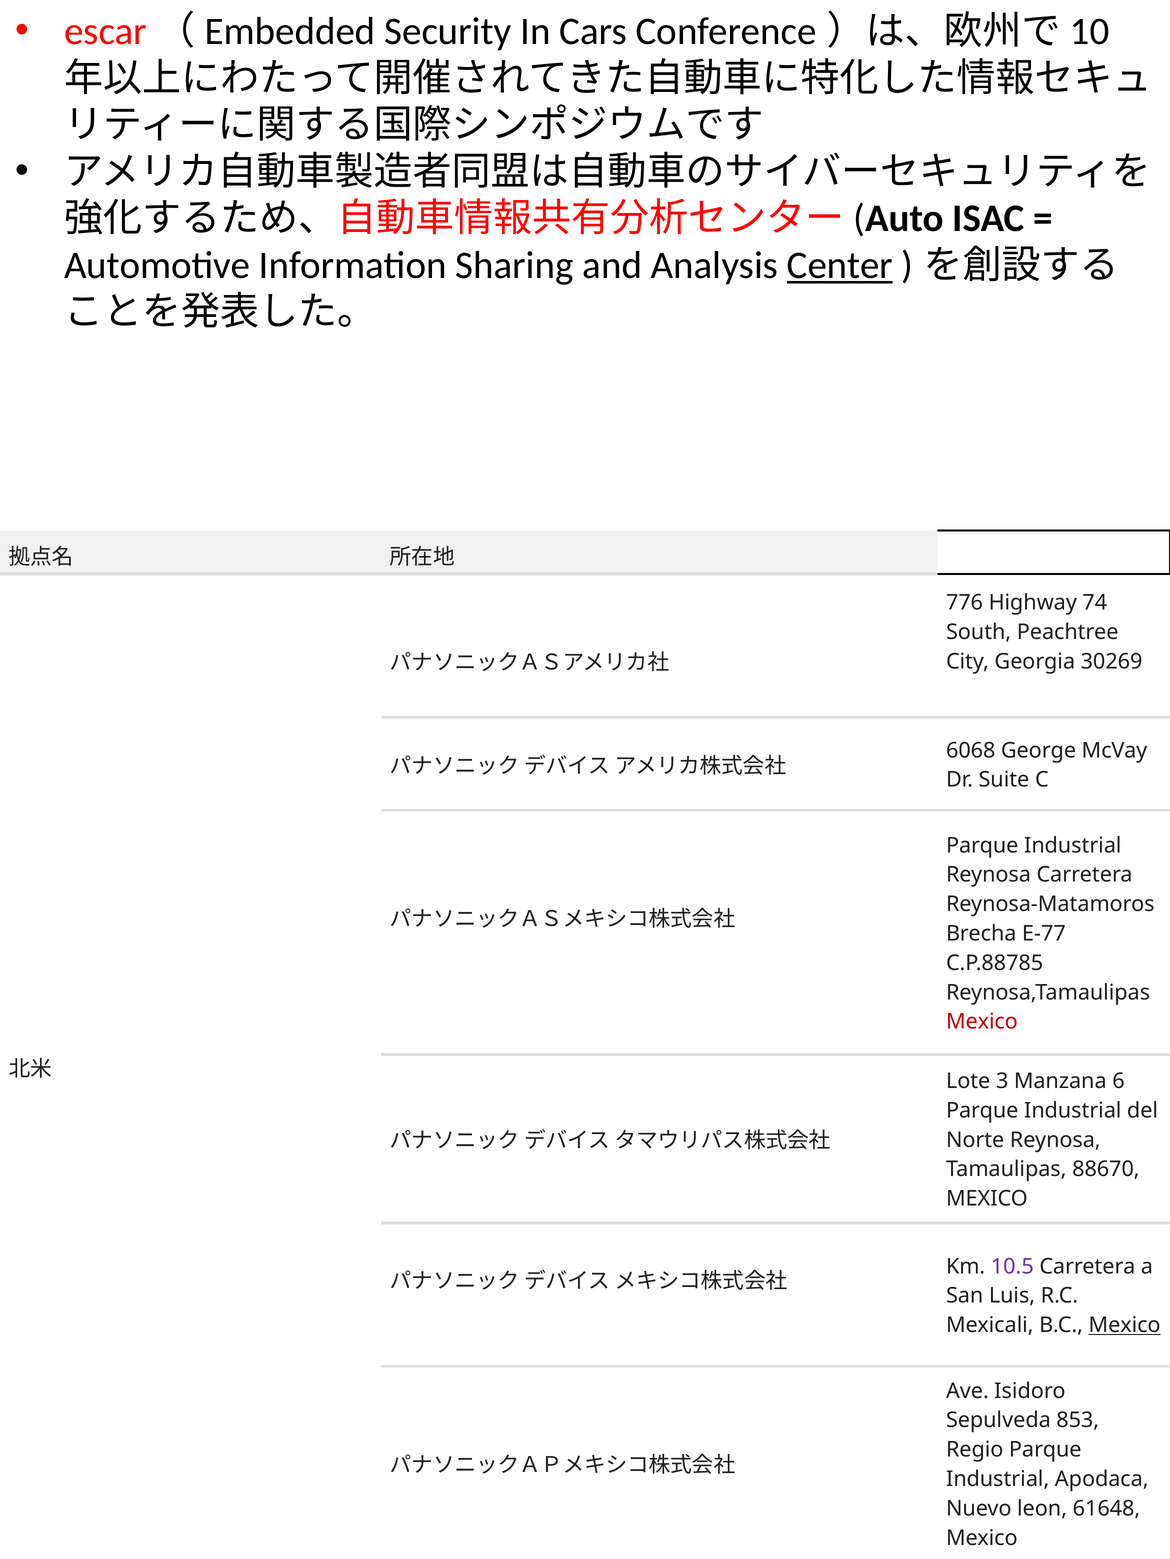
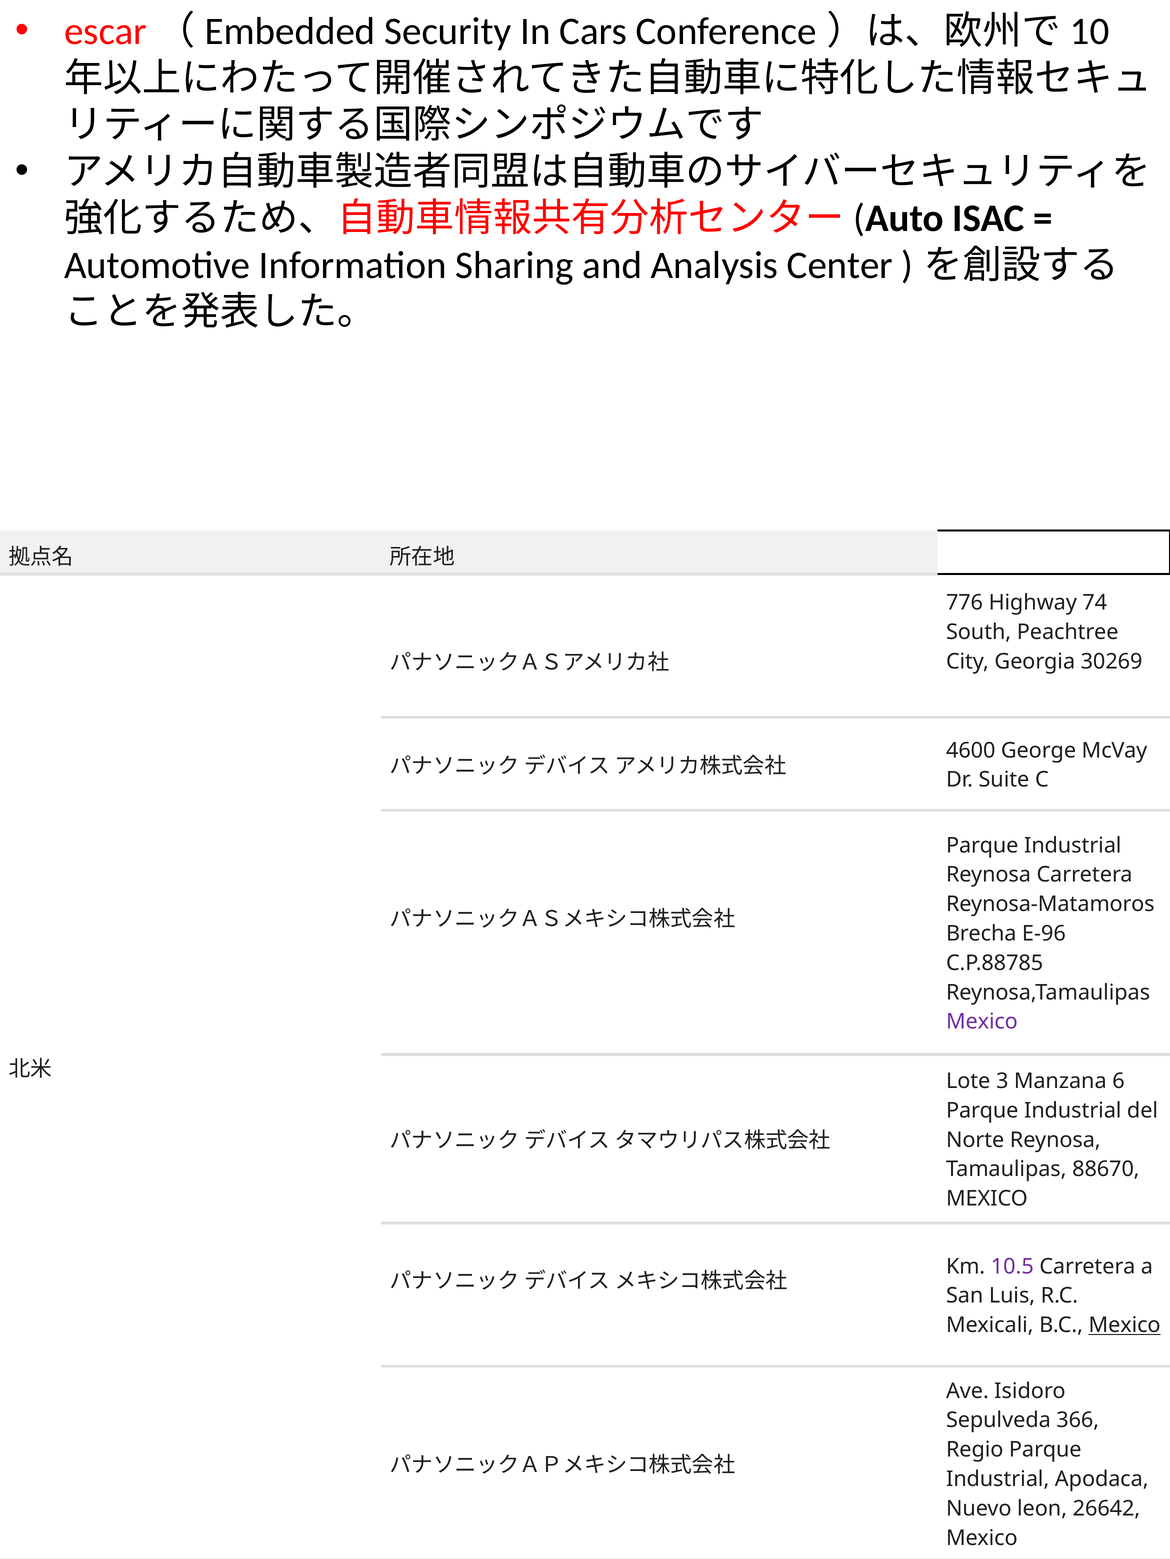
Center underline: present -> none (840, 266)
6068: 6068 -> 4600 (971, 751)
E-77: E-77 -> E-96 (1044, 934)
Mexico colour: red -> purple (982, 1022)
853: 853 -> 366 (1078, 1421)
61648: 61648 -> 26642 (1106, 1509)
